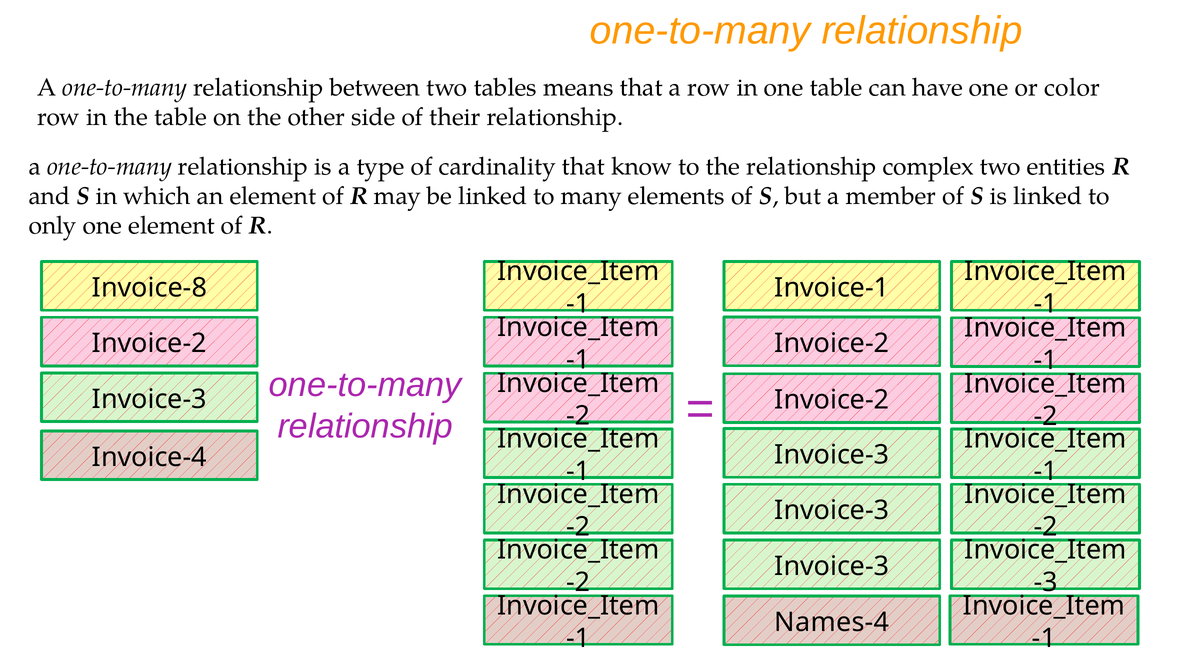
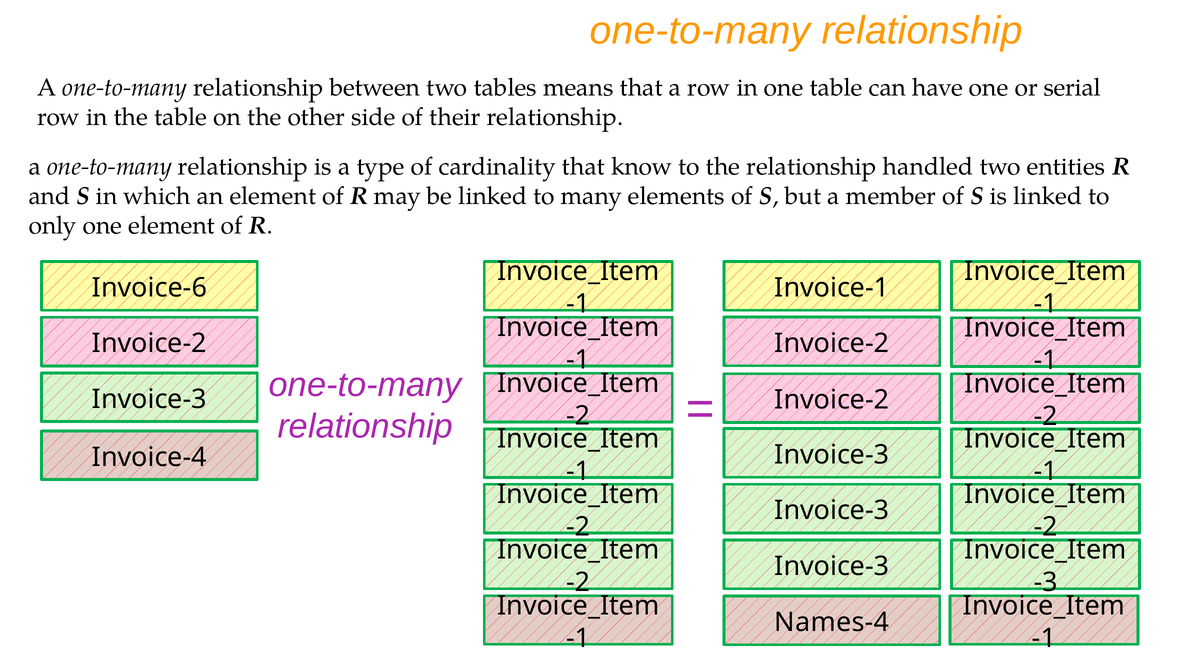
color: color -> serial (1072, 88)
complex: complex -> handled (928, 167)
Invoice-8: Invoice-8 -> Invoice-6 (149, 288)
